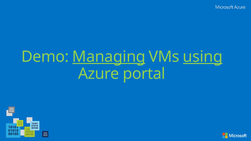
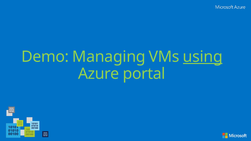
Managing underline: present -> none (109, 57)
